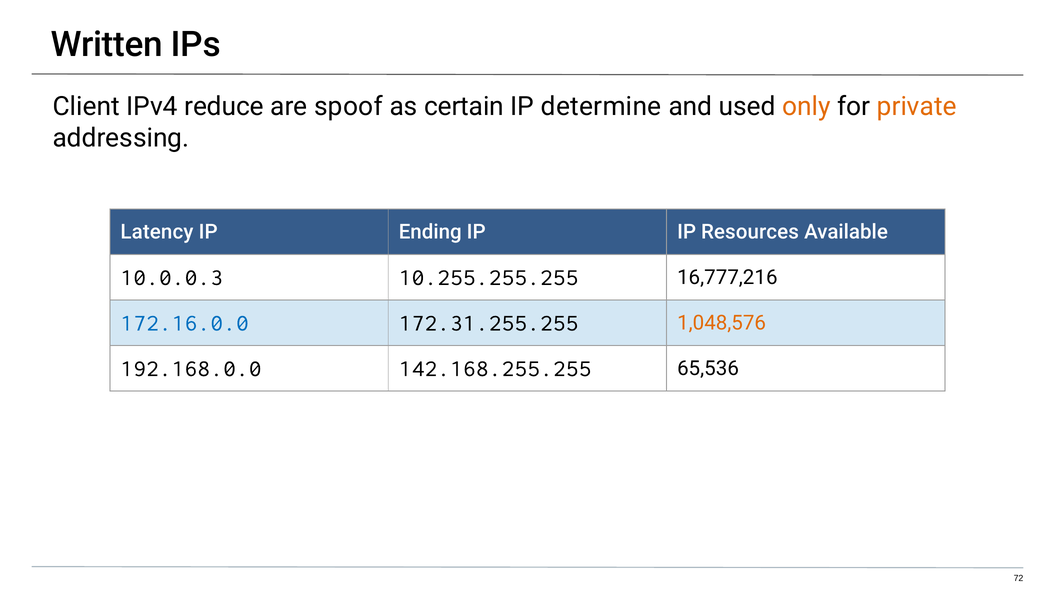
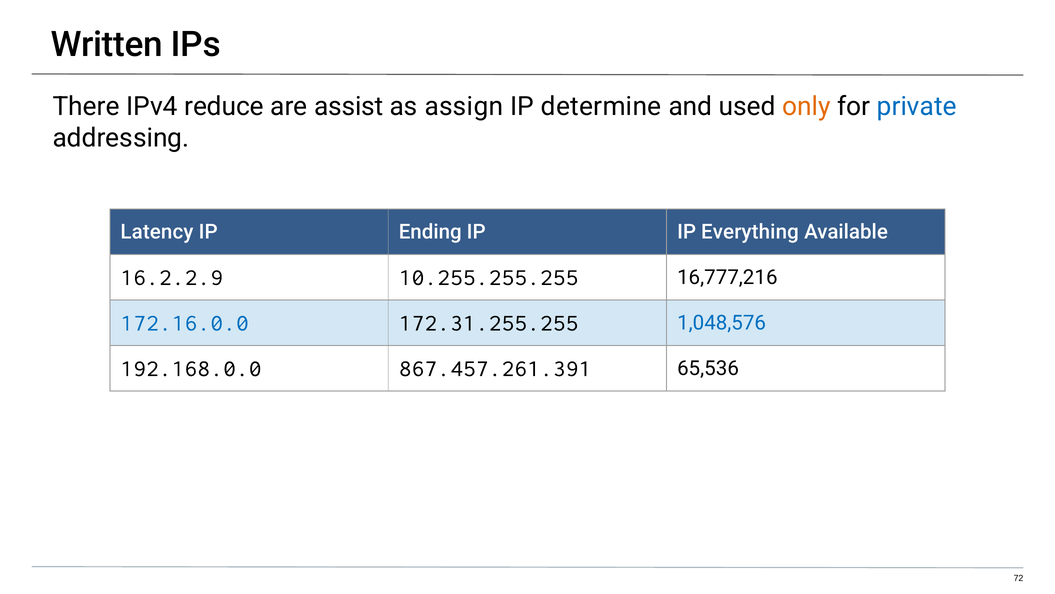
Client: Client -> There (86, 106)
spoof: spoof -> assist (349, 106)
certain: certain -> assign (464, 106)
private colour: orange -> blue (917, 106)
Resources: Resources -> Everything (750, 232)
10.0.0.3: 10.0.0.3 -> 16.2.2.9 (172, 277)
1,048,576 colour: orange -> blue (722, 323)
142.168.255.255: 142.168.255.255 -> 867.457.261.391 (495, 368)
